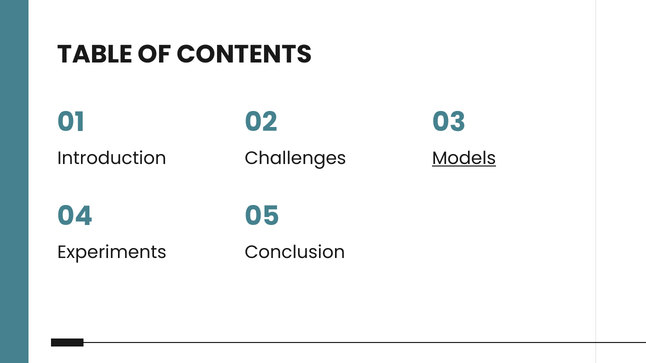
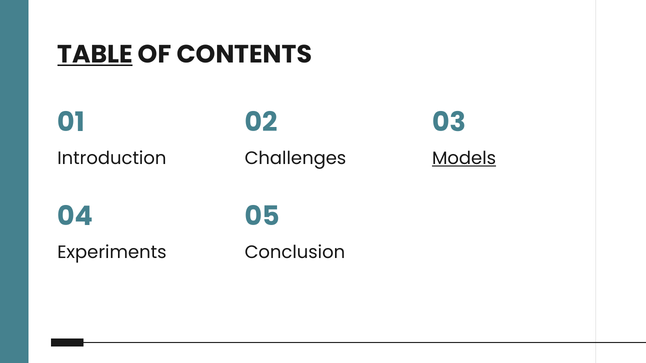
TABLE underline: none -> present (95, 55)
